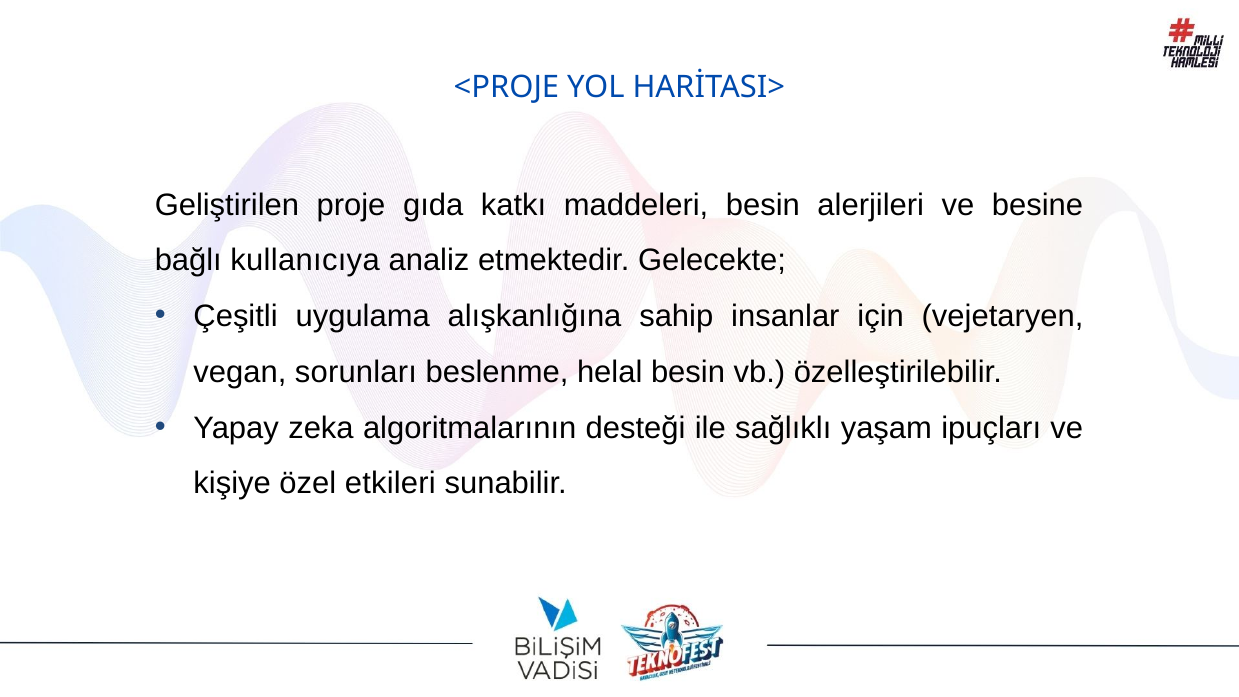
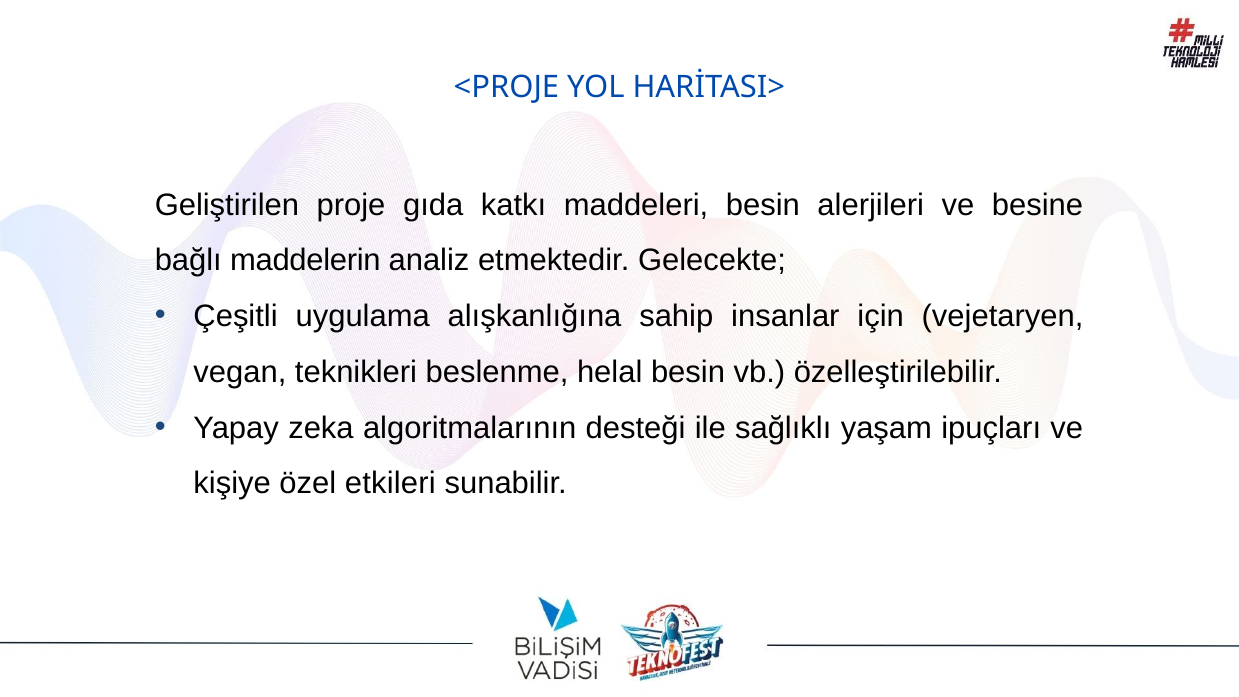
kullanıcıya: kullanıcıya -> maddelerin (305, 261)
sorunları: sorunları -> teknikleri (356, 372)
